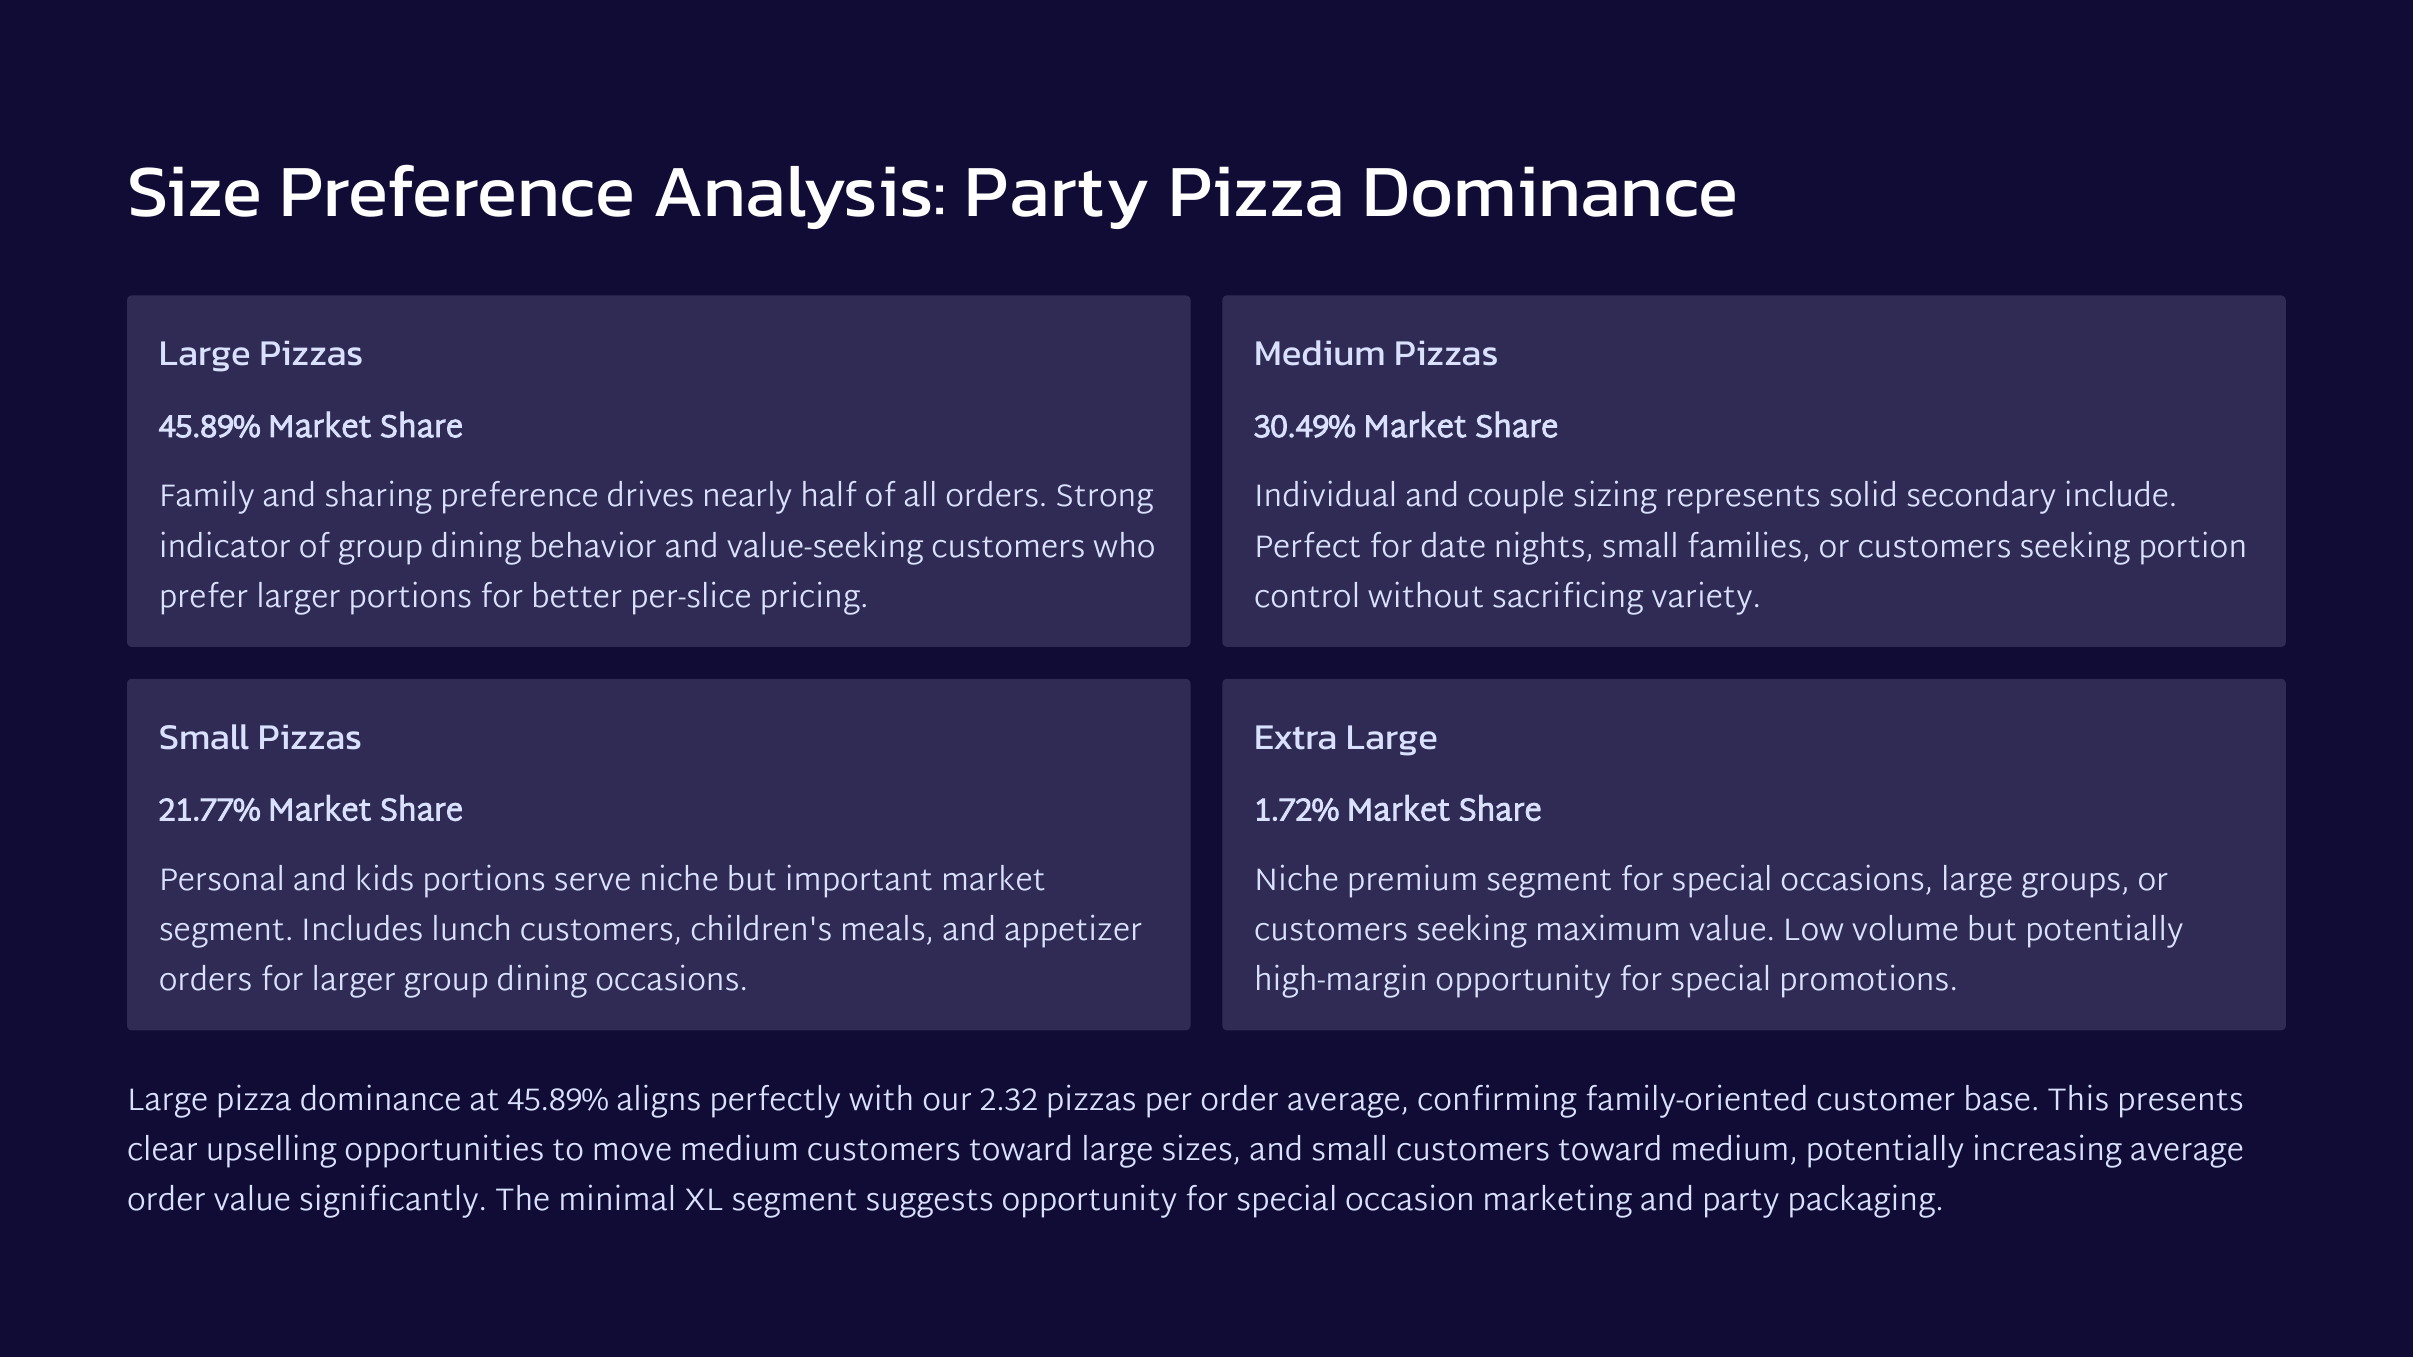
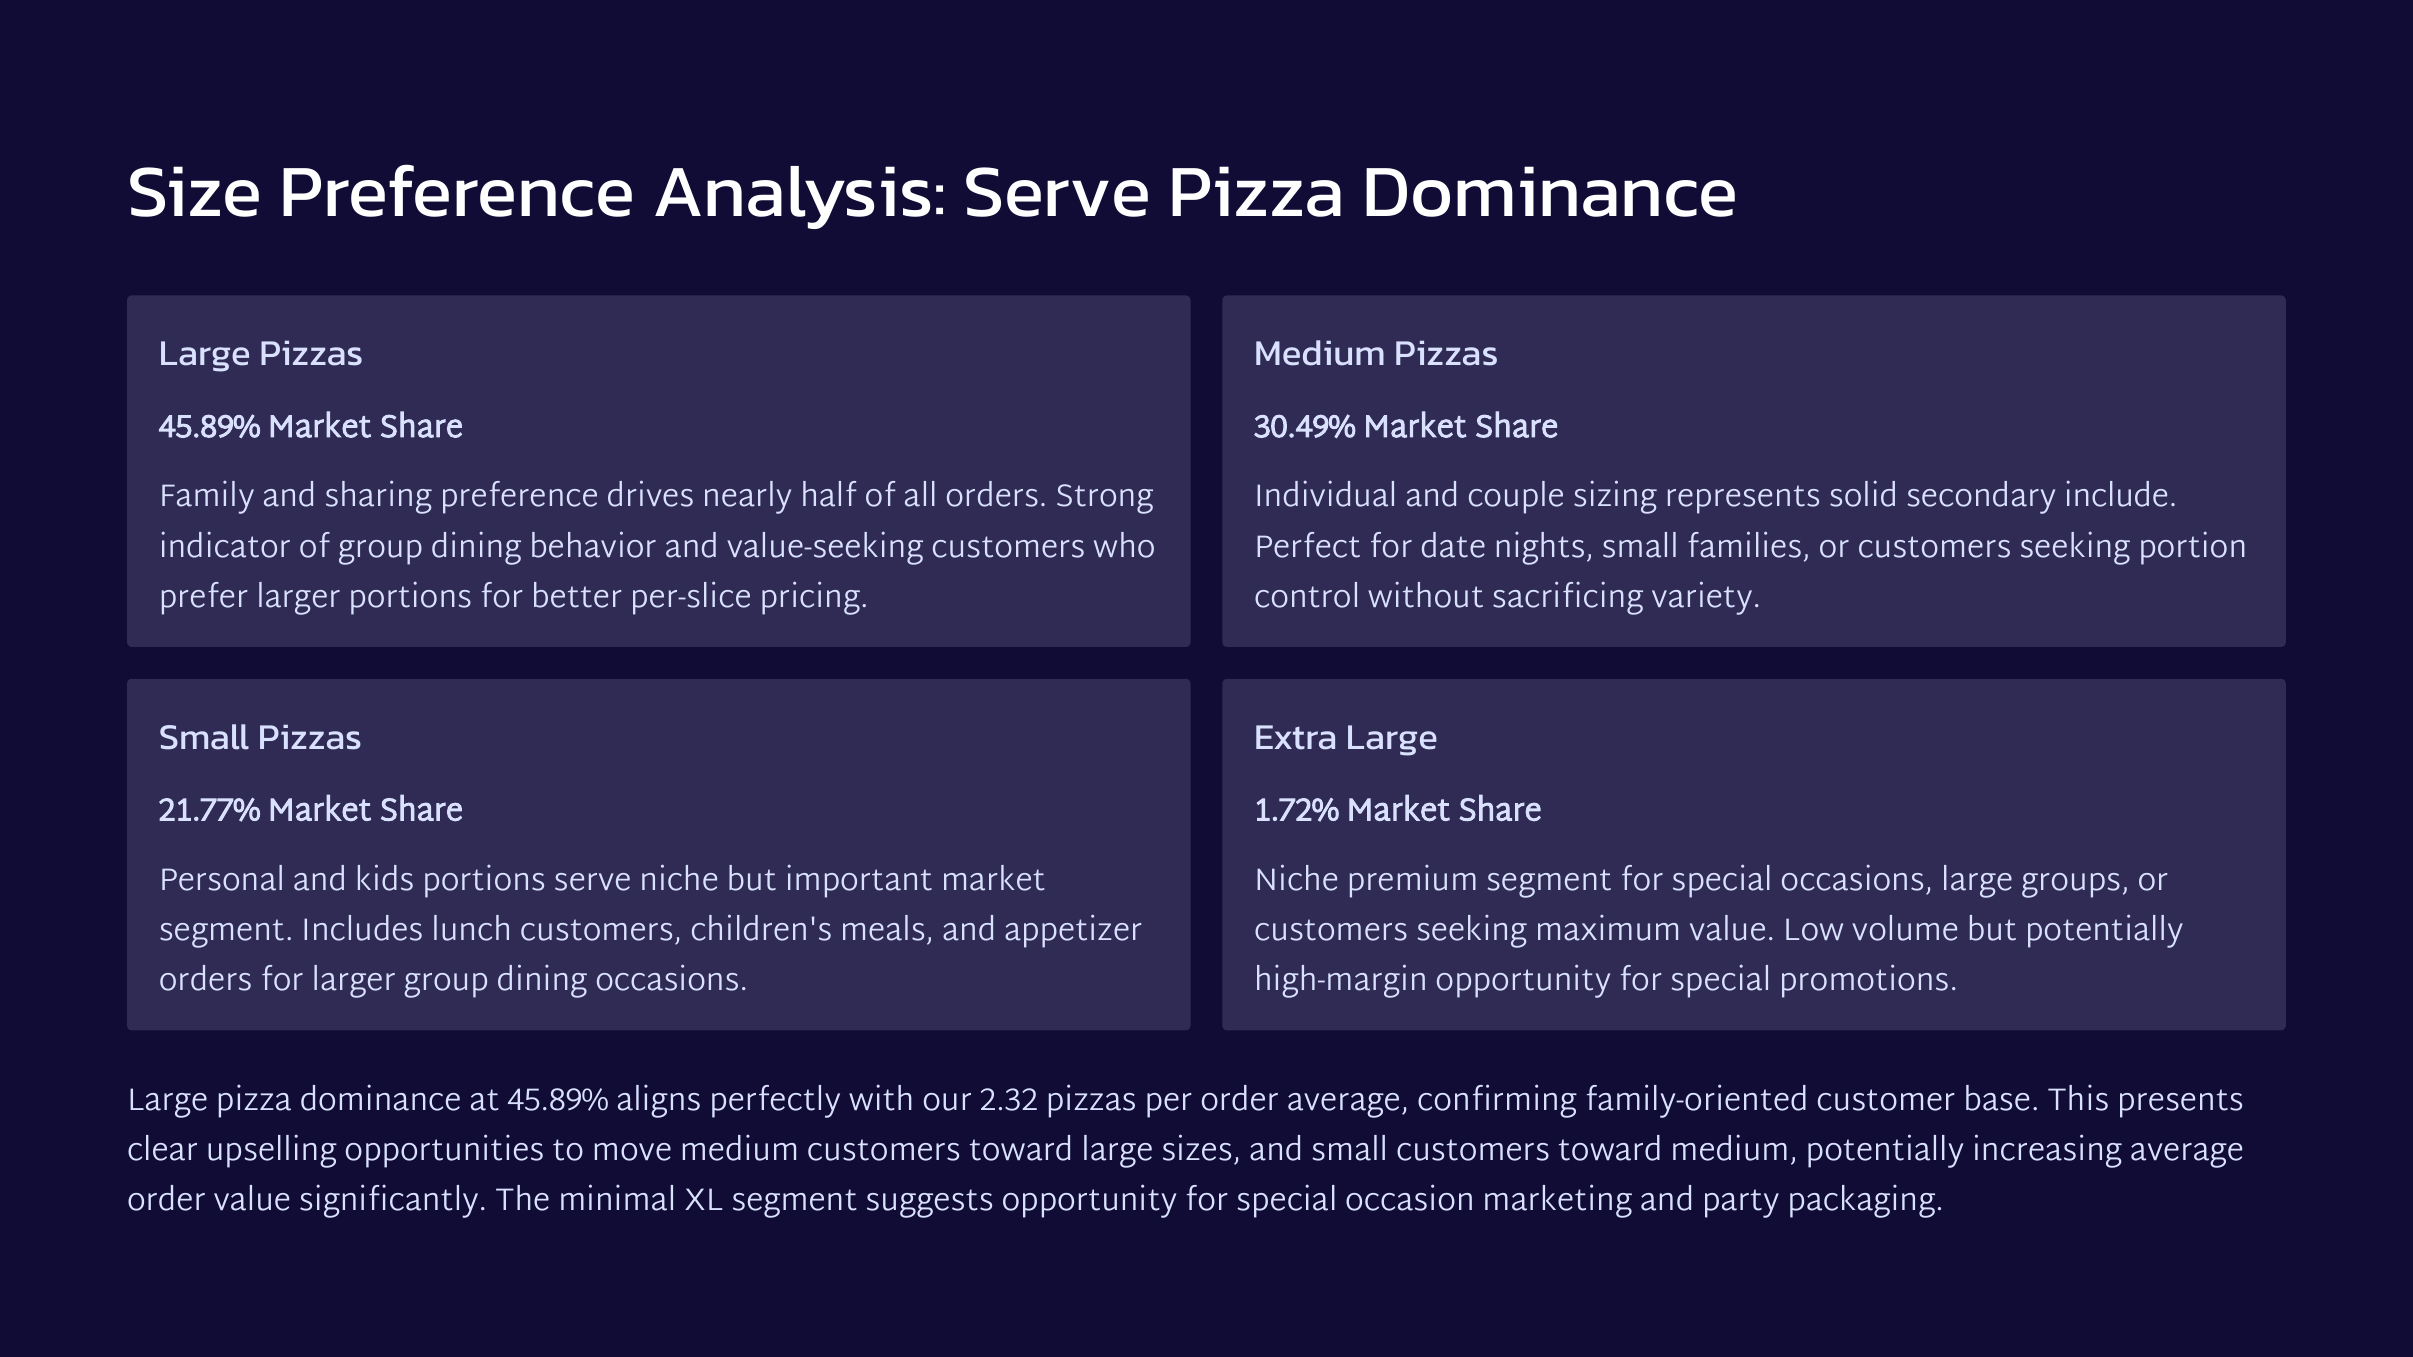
Analysis Party: Party -> Serve (1058, 192)
